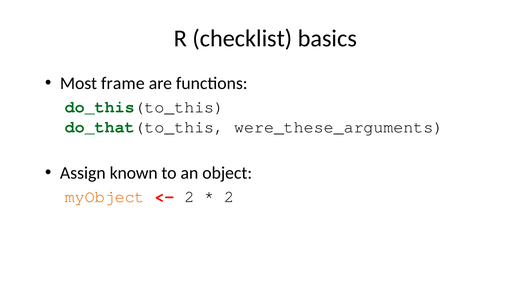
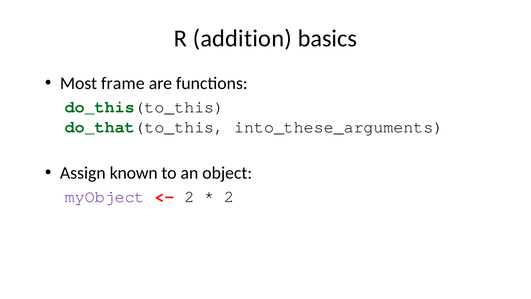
checklist: checklist -> addition (242, 39)
were_these_arguments: were_these_arguments -> into_these_arguments (339, 127)
myObject colour: orange -> purple (105, 197)
